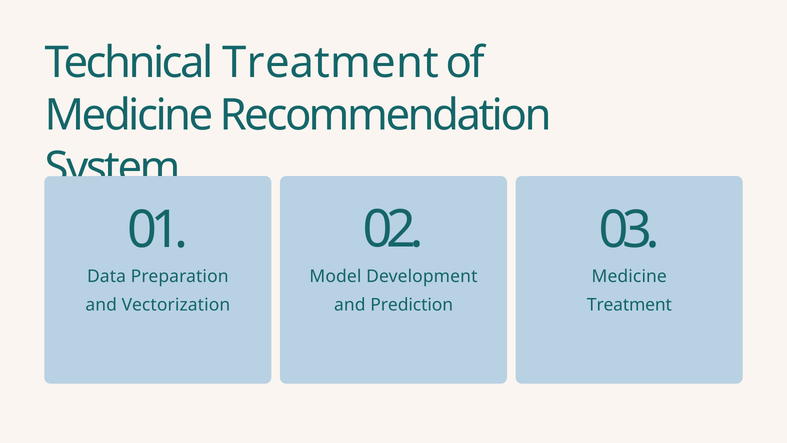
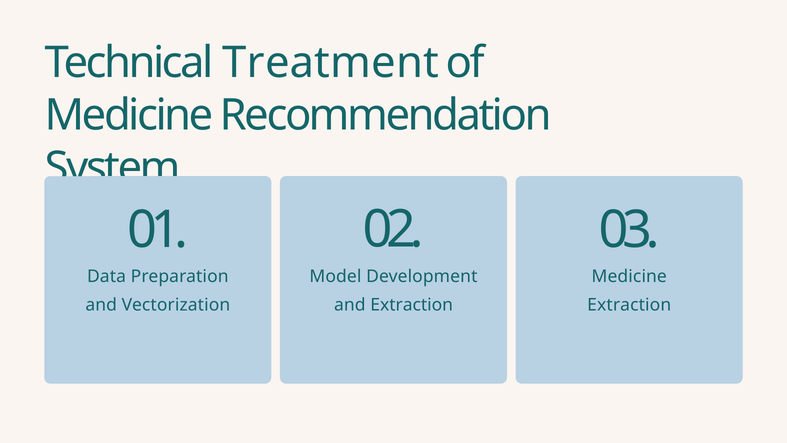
and Prediction: Prediction -> Extraction (412, 305)
Treatment: Treatment -> Extraction (629, 305)
